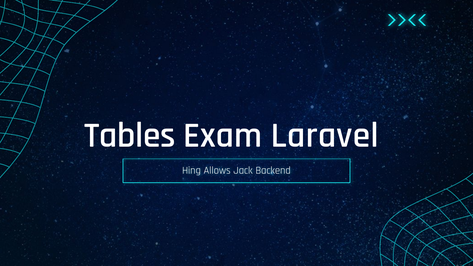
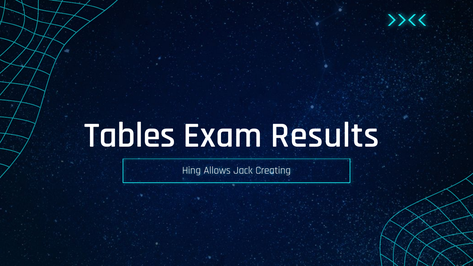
Laravel: Laravel -> Results (325, 135)
Backend: Backend -> Creating (273, 171)
